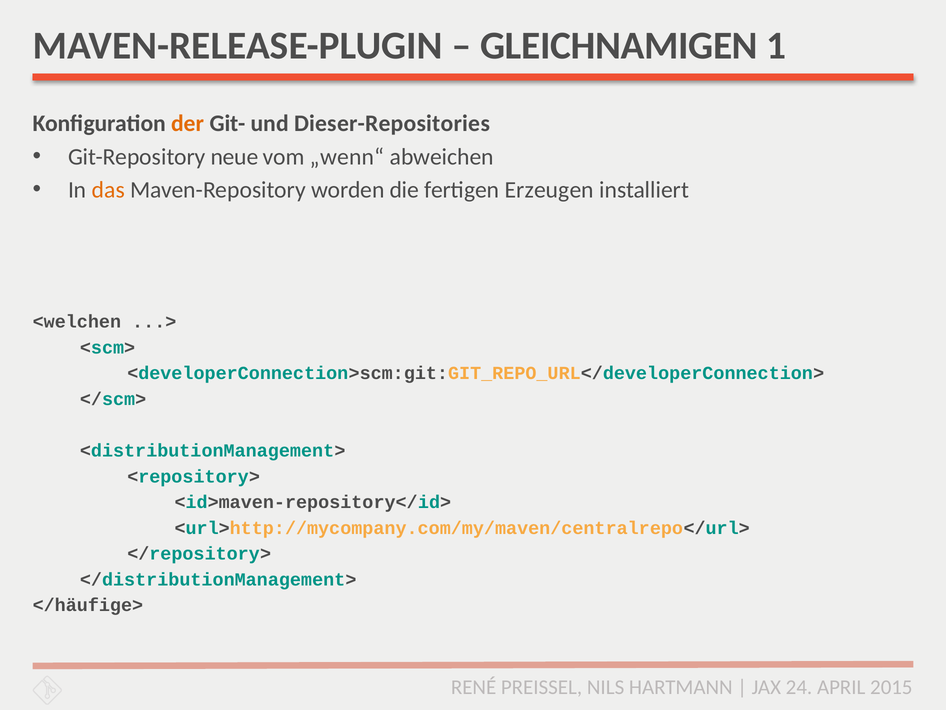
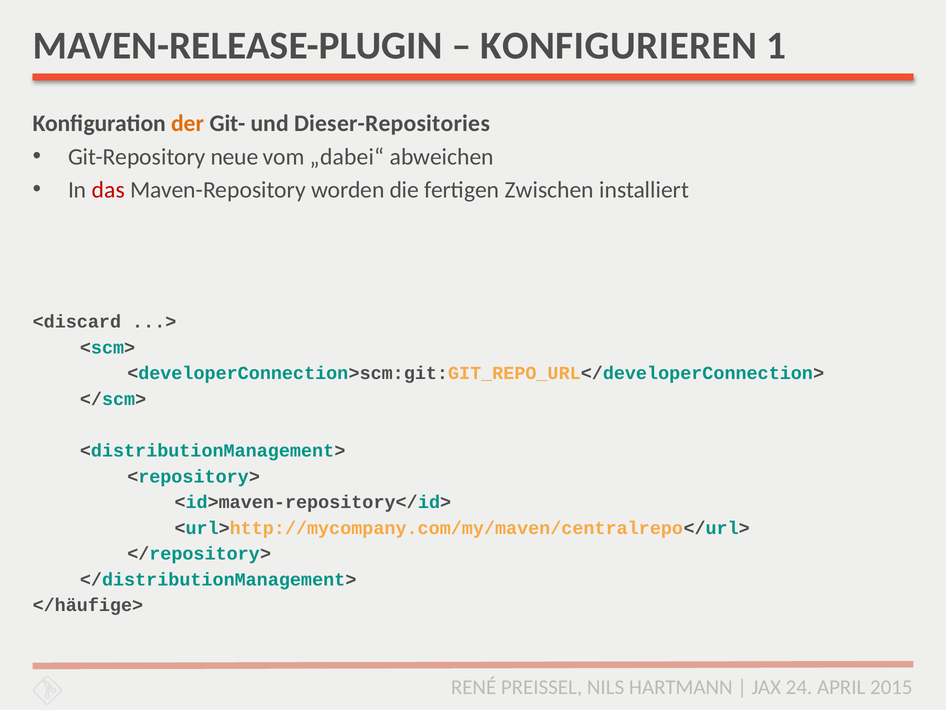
GLEICHNAMIGEN: GLEICHNAMIGEN -> KONFIGURIEREN (619, 46)
„wenn“: „wenn“ -> „dabei“ (347, 157)
das colour: orange -> red (108, 190)
Erzeugen: Erzeugen -> Zwischen (549, 190)
<welchen: <welchen -> <discard (77, 321)
